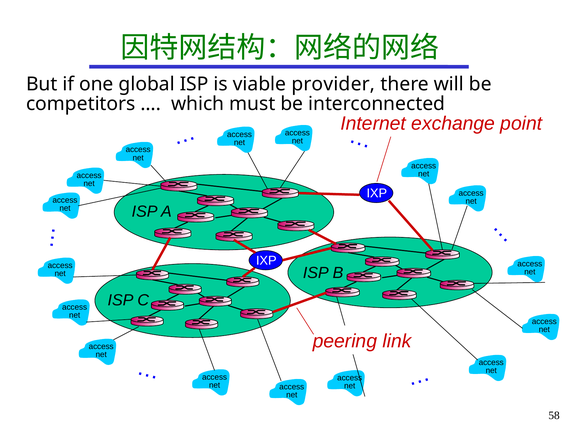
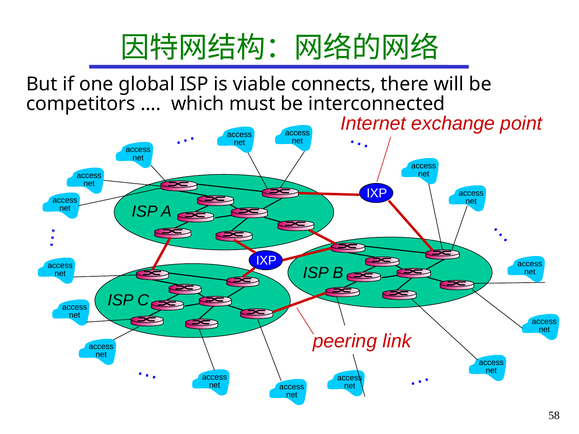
provider: provider -> connects (333, 84)
